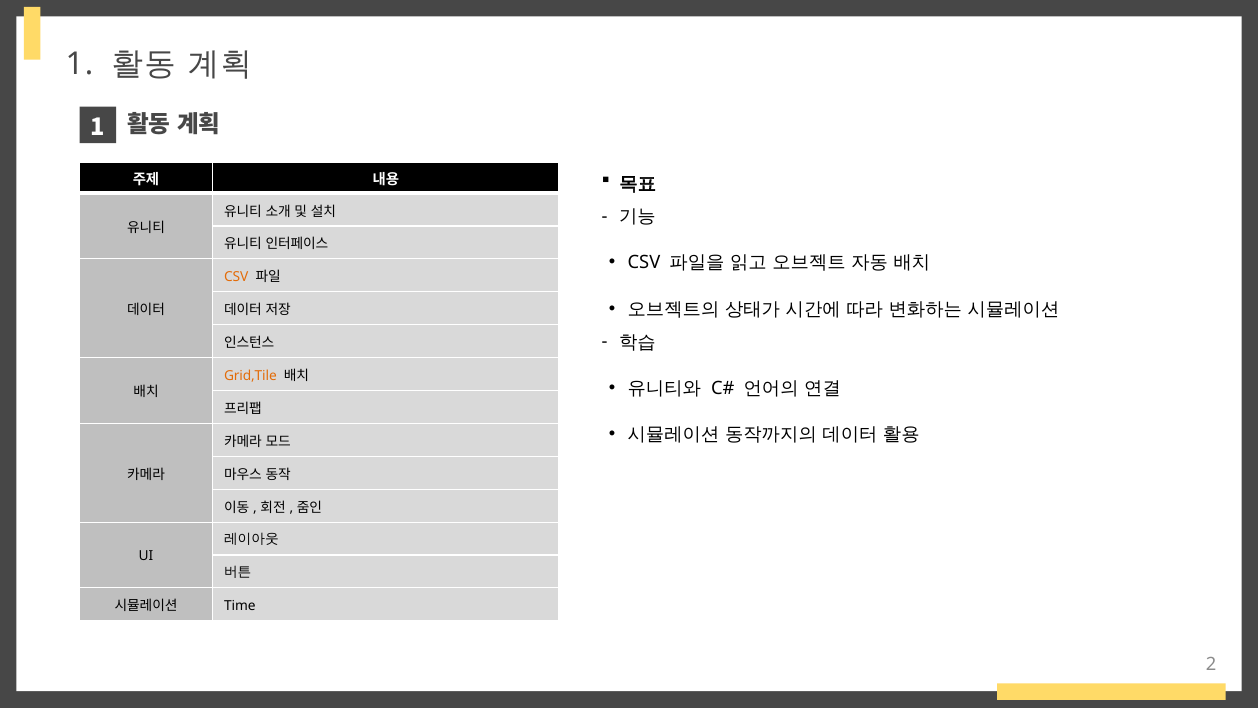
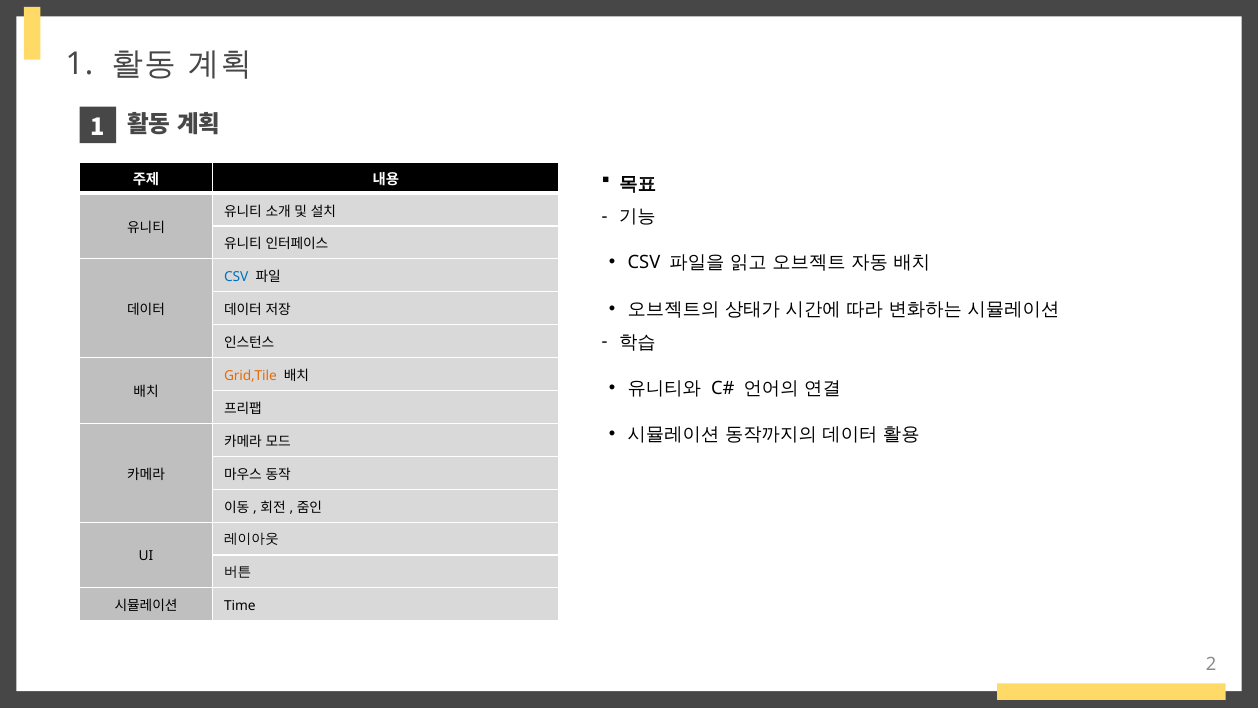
CSV colour: orange -> blue (236, 277)
